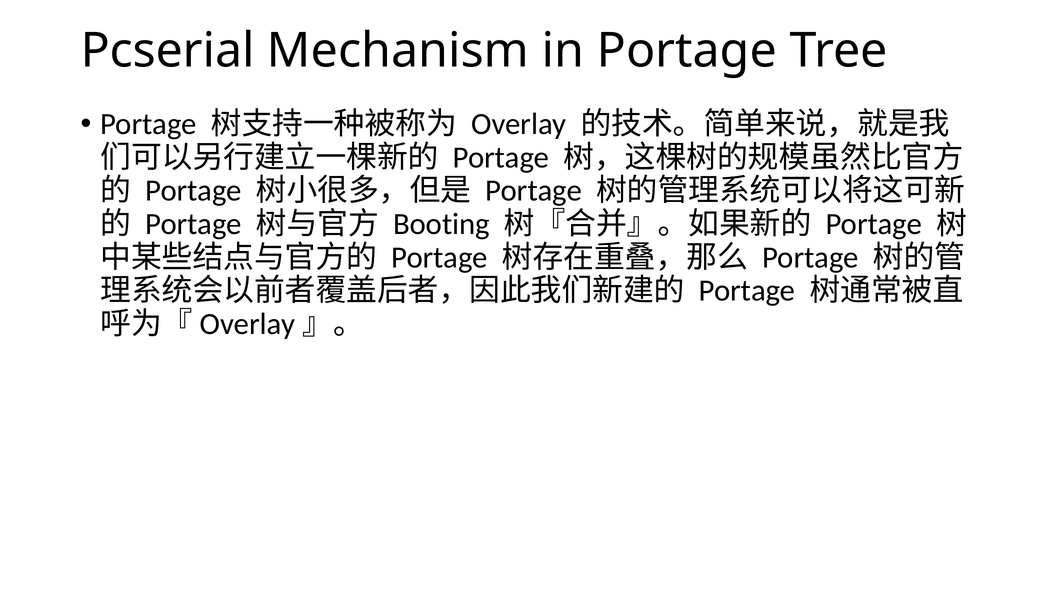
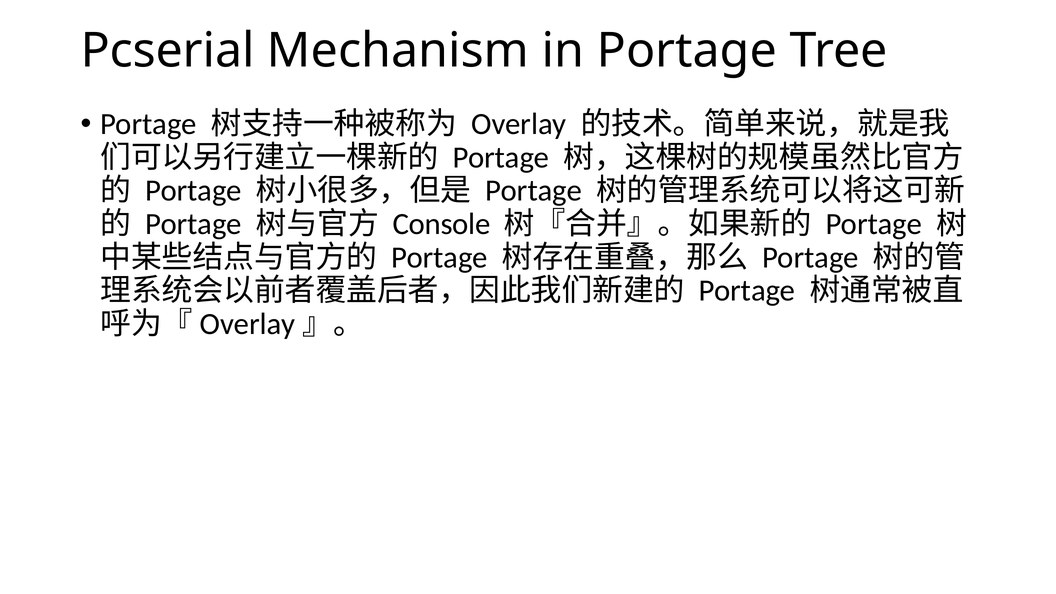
Booting: Booting -> Console (442, 224)
